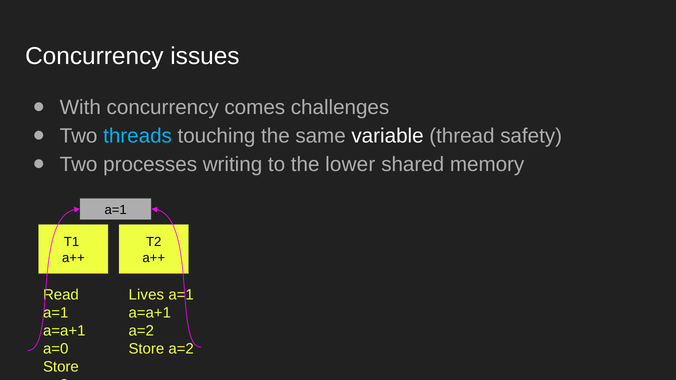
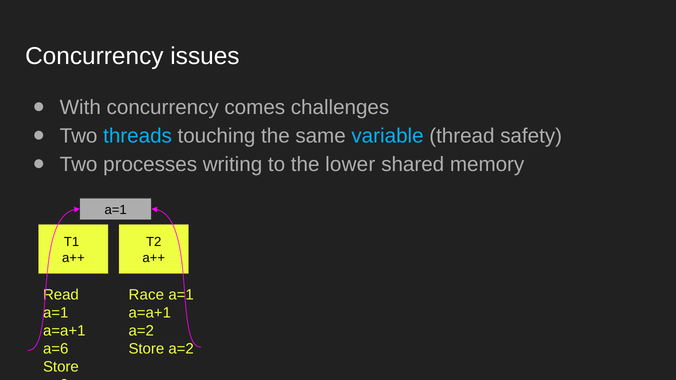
variable colour: white -> light blue (388, 136)
Lives: Lives -> Race (146, 295)
a=0: a=0 -> a=6 (56, 349)
